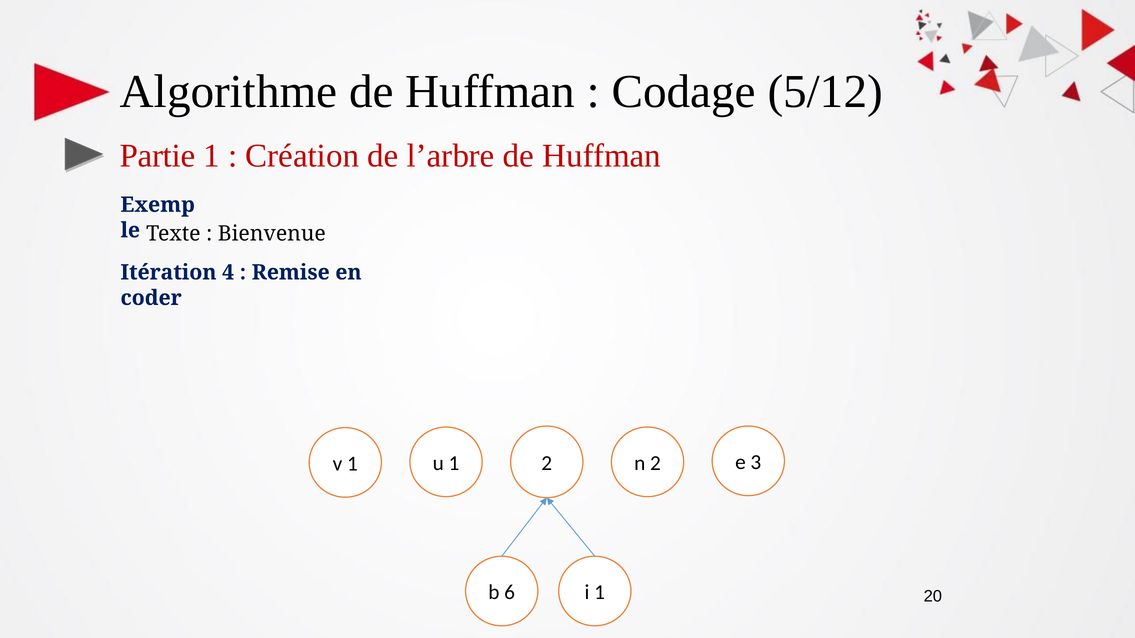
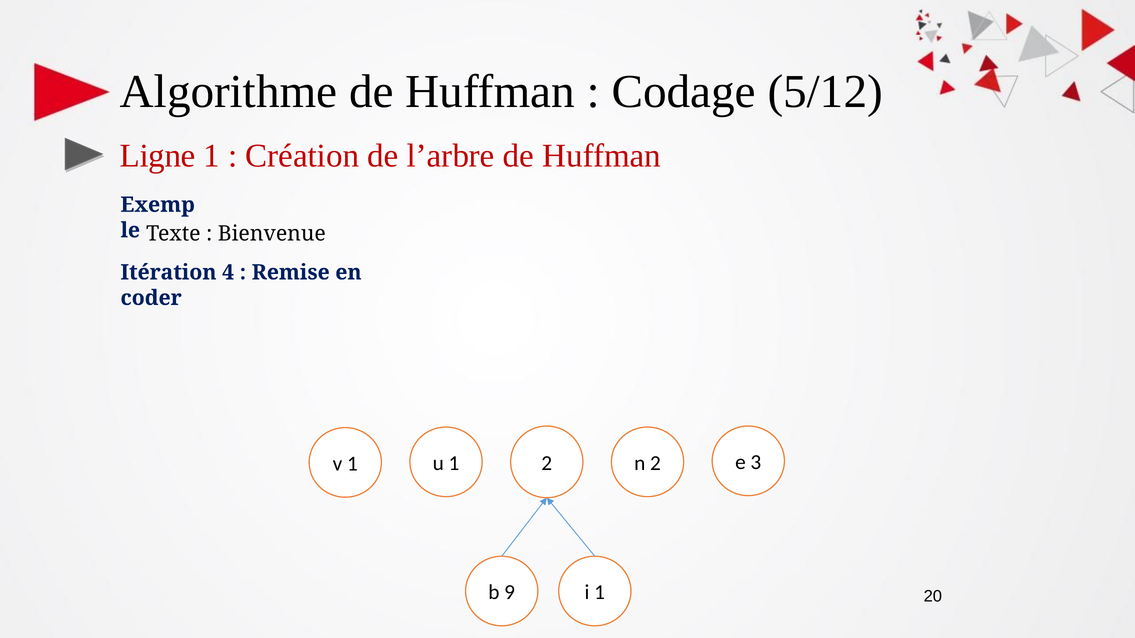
Partie: Partie -> Ligne (158, 156)
6: 6 -> 9 (510, 593)
